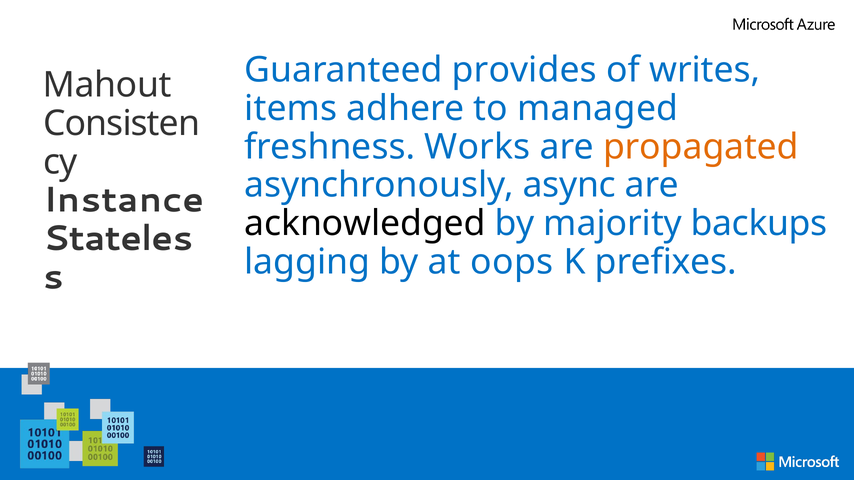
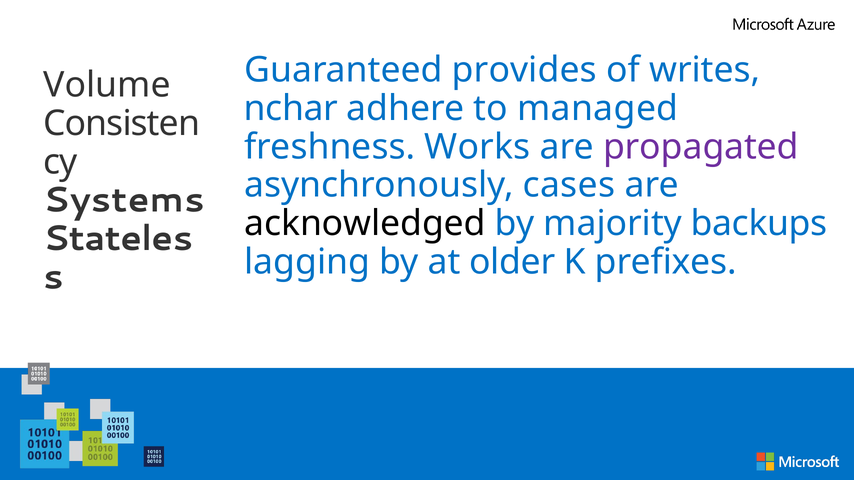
Mahout: Mahout -> Volume (107, 85)
items: items -> nchar (291, 109)
propagated colour: orange -> purple (701, 147)
async: async -> cases (569, 185)
Instance: Instance -> Systems (124, 200)
oops: oops -> older (512, 262)
